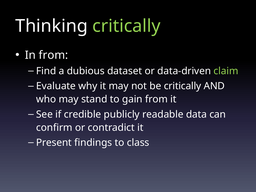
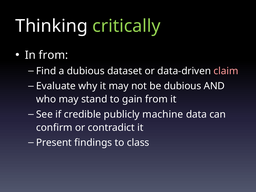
claim colour: light green -> pink (226, 71)
be critically: critically -> dubious (183, 86)
readable: readable -> machine (163, 114)
